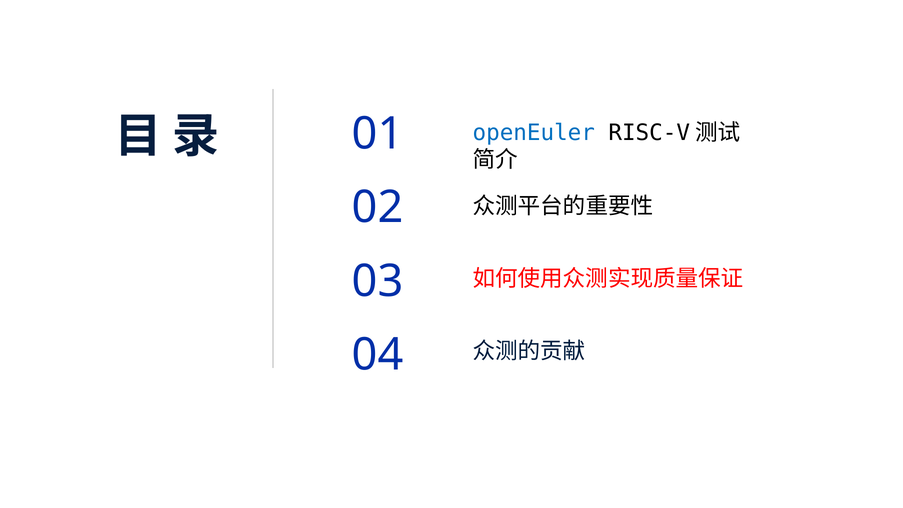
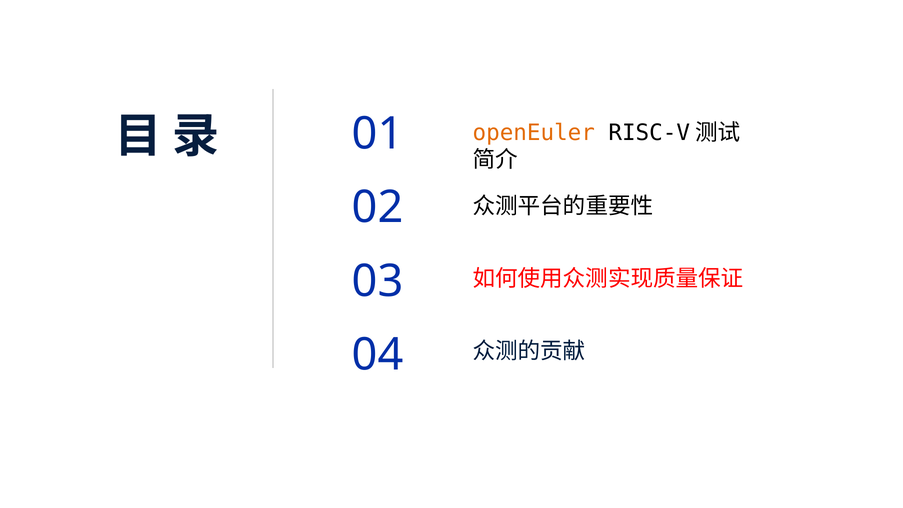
openEuler colour: blue -> orange (534, 133)
